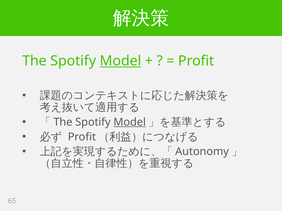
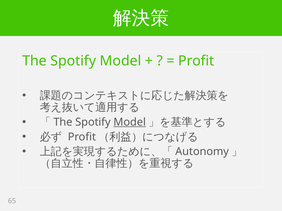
Model underline: present -> none (120, 61)
